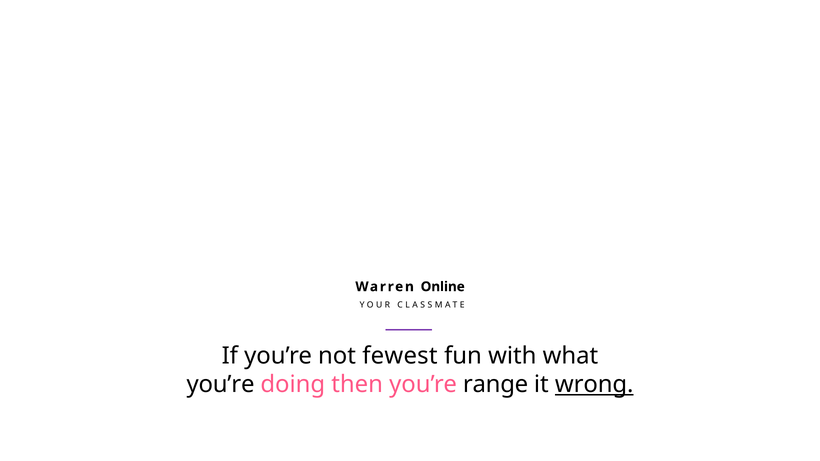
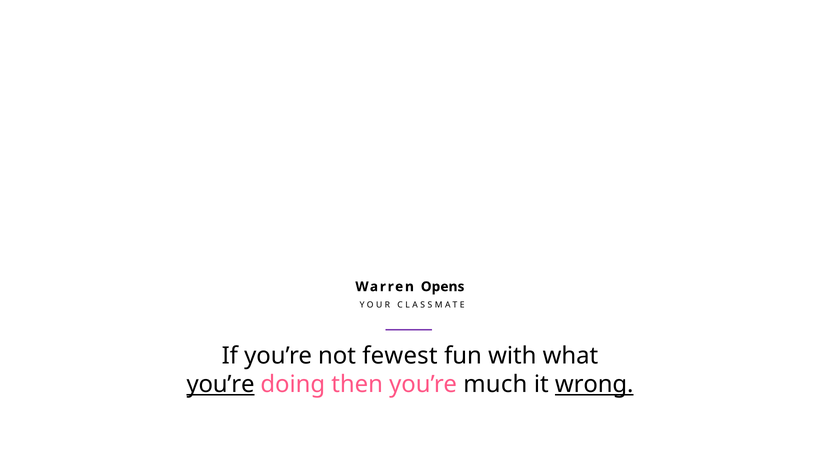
Online: Online -> Opens (443, 287)
you’re underline: none -> present (221, 385)
range: range -> much (495, 385)
